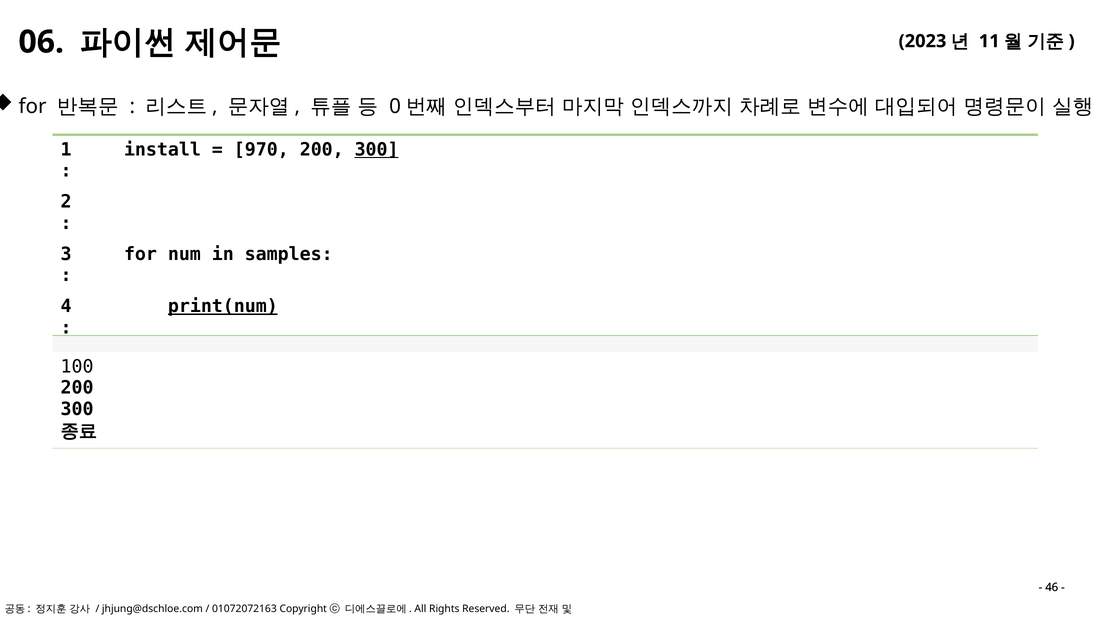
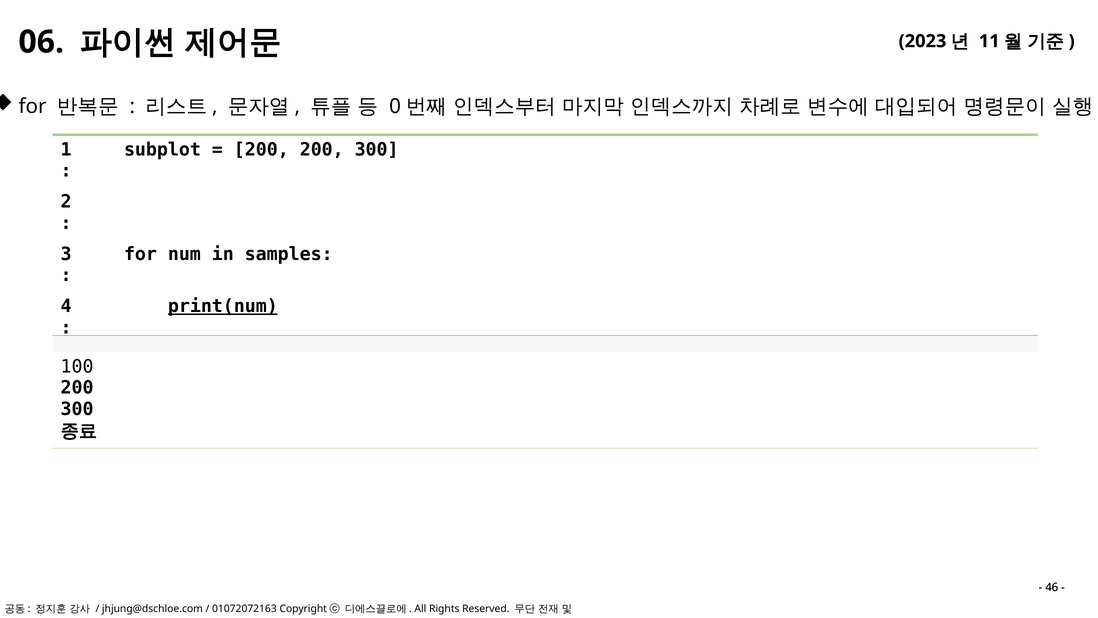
install: install -> subplot (162, 150)
970: 970 -> 200 (261, 150)
300 underline: present -> none (377, 150)
